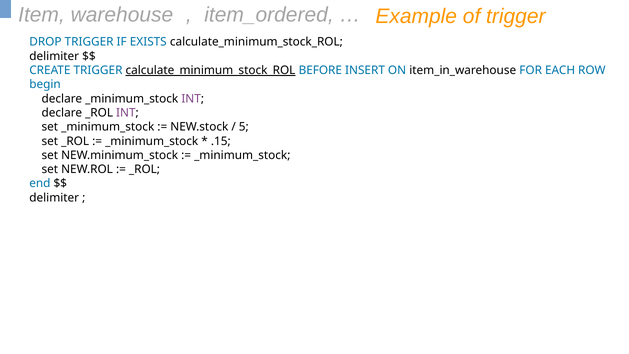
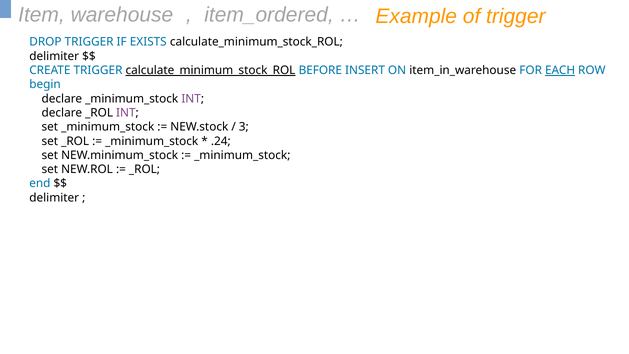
EACH underline: none -> present (560, 70)
5: 5 -> 3 (244, 127)
.15: .15 -> .24 (221, 141)
